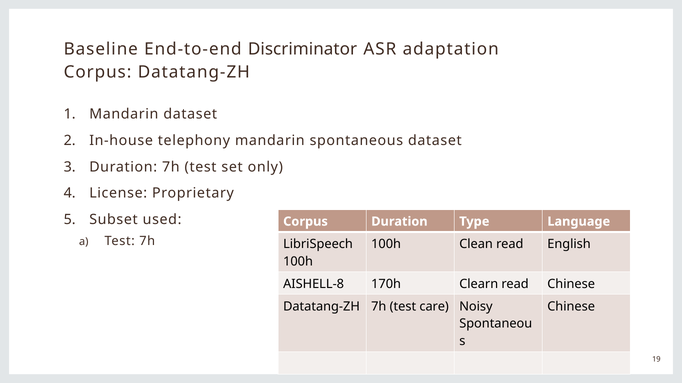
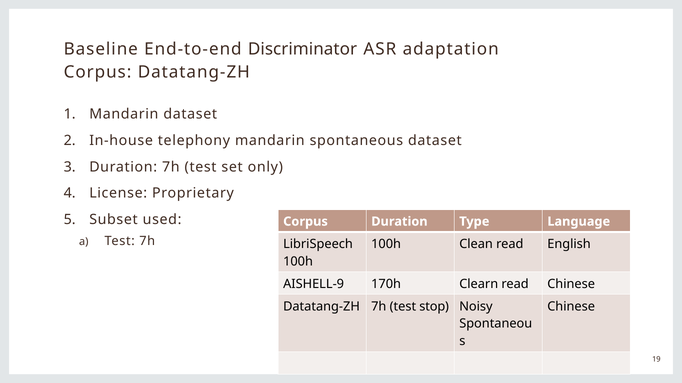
AISHELL-8: AISHELL-8 -> AISHELL-9 (314, 284)
care: care -> stop (434, 307)
